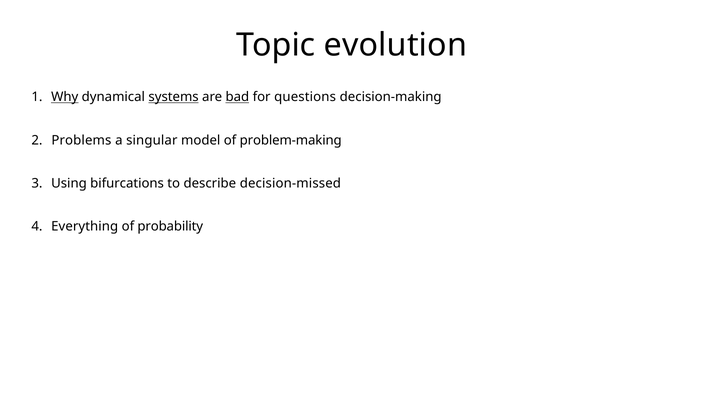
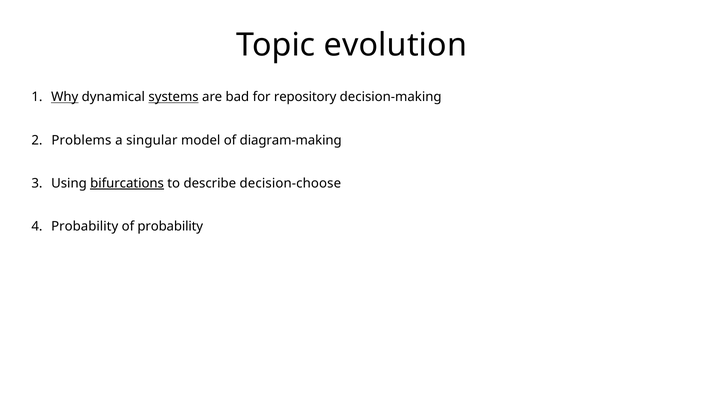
bad underline: present -> none (237, 97)
questions: questions -> repository (305, 97)
problem-making: problem-making -> diagram-making (291, 140)
bifurcations underline: none -> present (127, 183)
decision-missed: decision-missed -> decision-choose (290, 183)
Everything: Everything -> Probability (85, 227)
